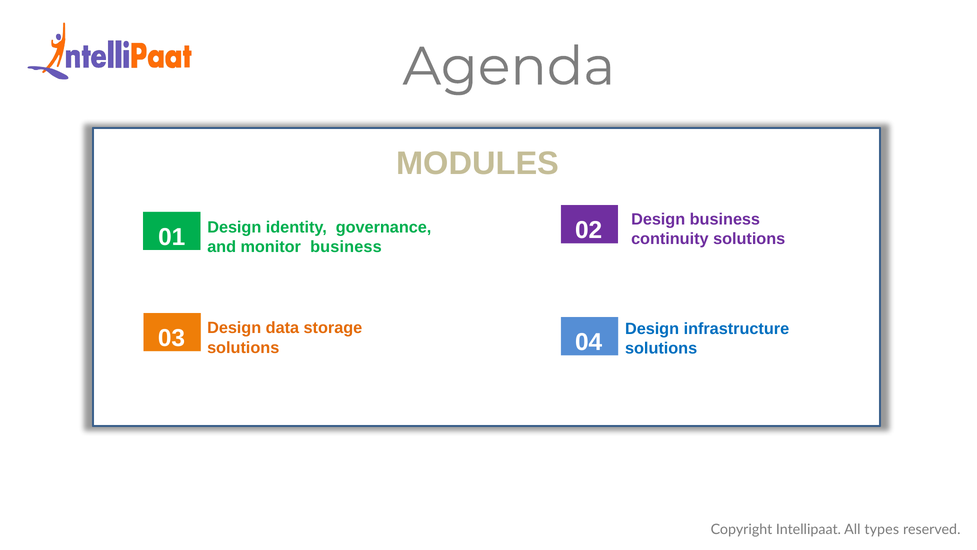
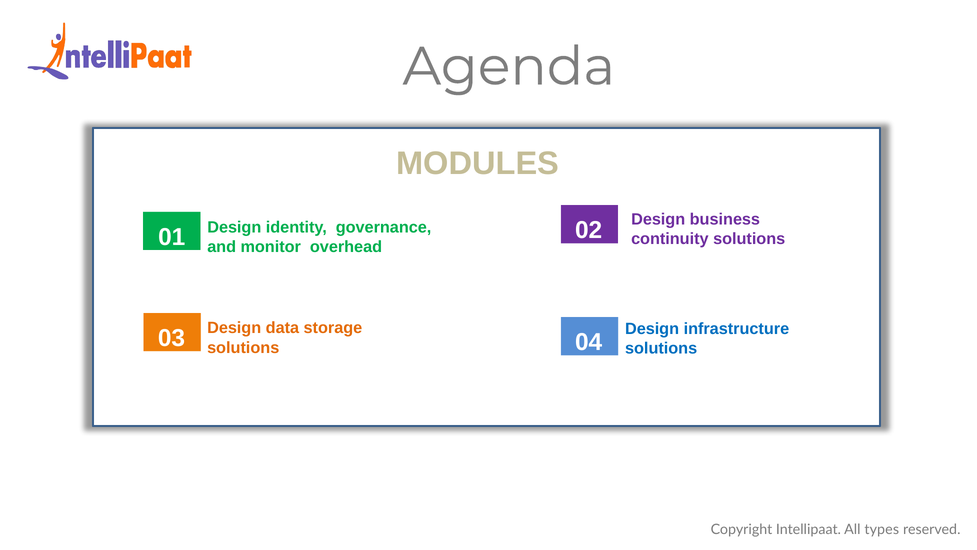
monitor business: business -> overhead (346, 246)
